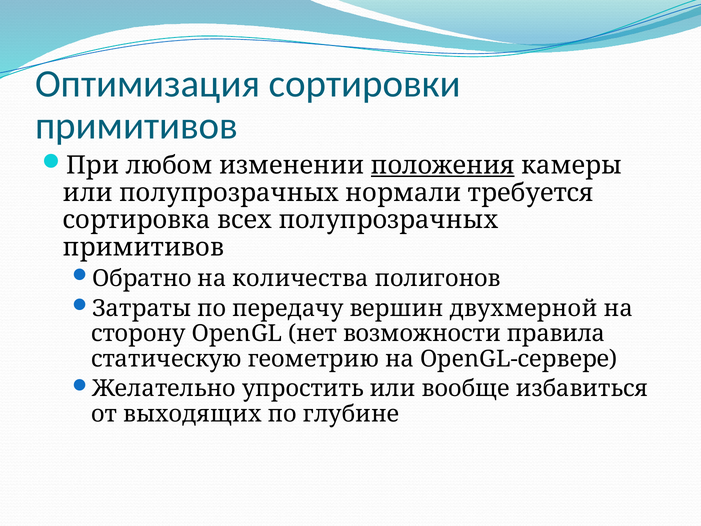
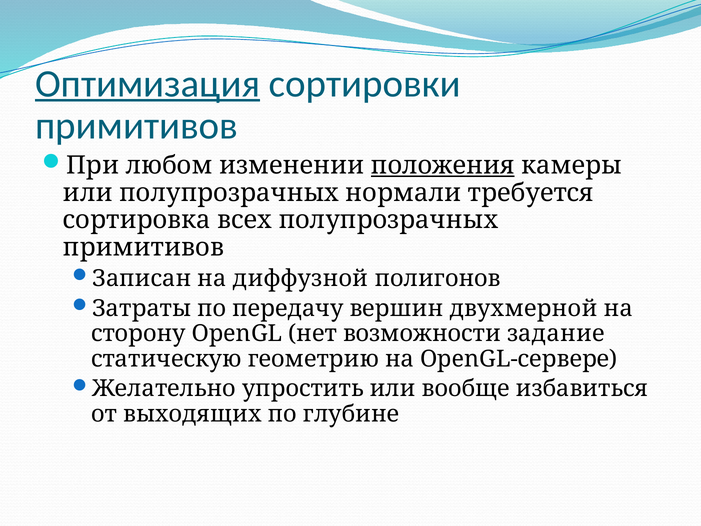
Оптимизация underline: none -> present (148, 84)
Обратно: Обратно -> Записан (142, 278)
количества: количества -> диффузной (301, 278)
правила: правила -> задание (556, 333)
